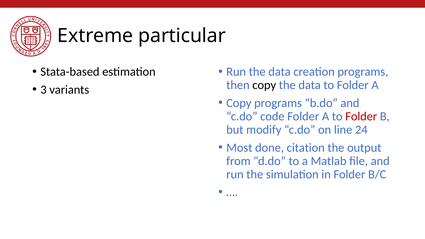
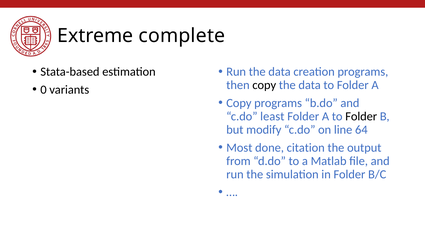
particular: particular -> complete (182, 36)
3: 3 -> 0 (44, 90)
code: code -> least (272, 116)
Folder colour: red -> black (361, 116)
24: 24 -> 64 (361, 130)
